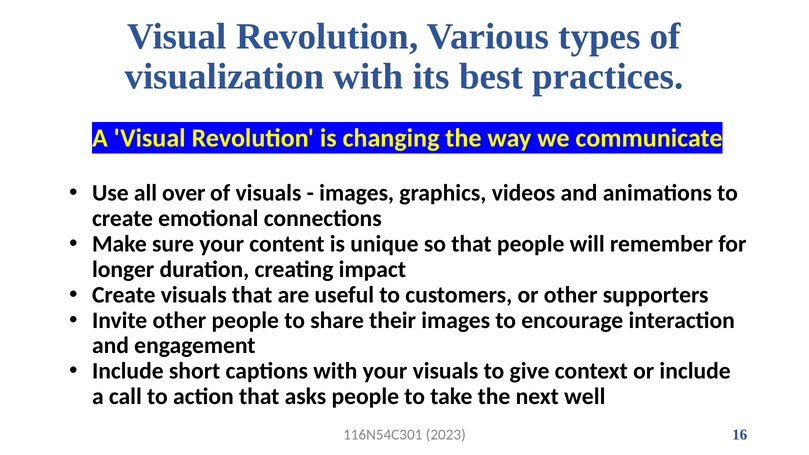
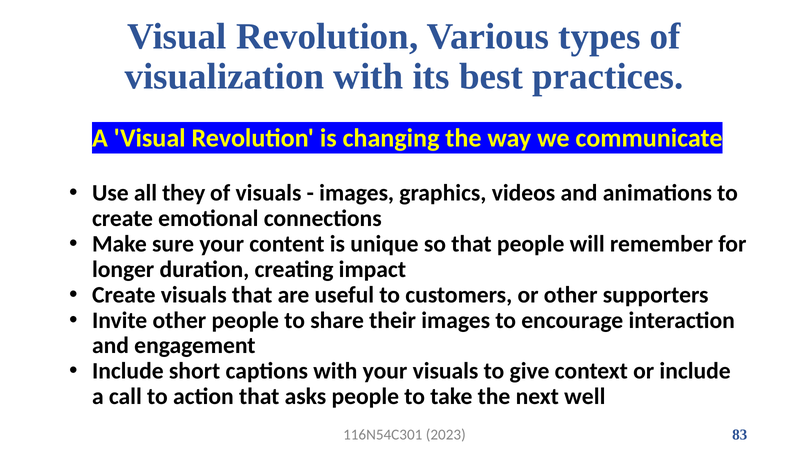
over: over -> they (184, 193)
16: 16 -> 83 (740, 435)
